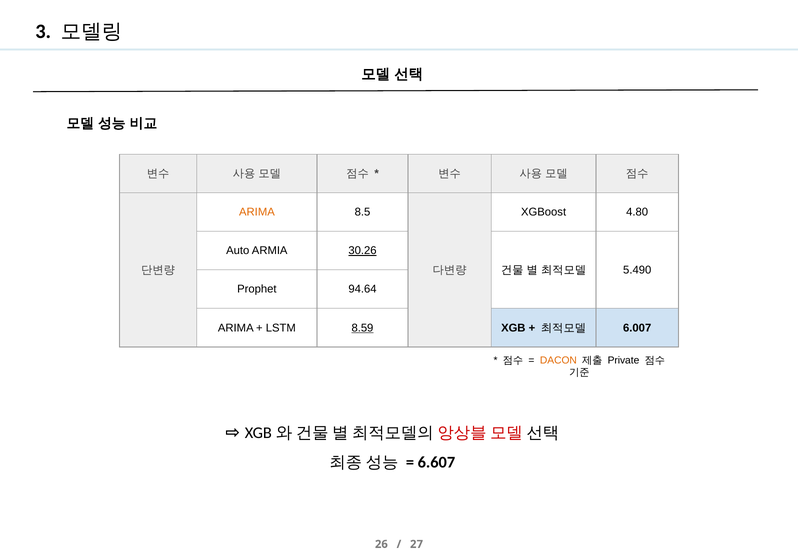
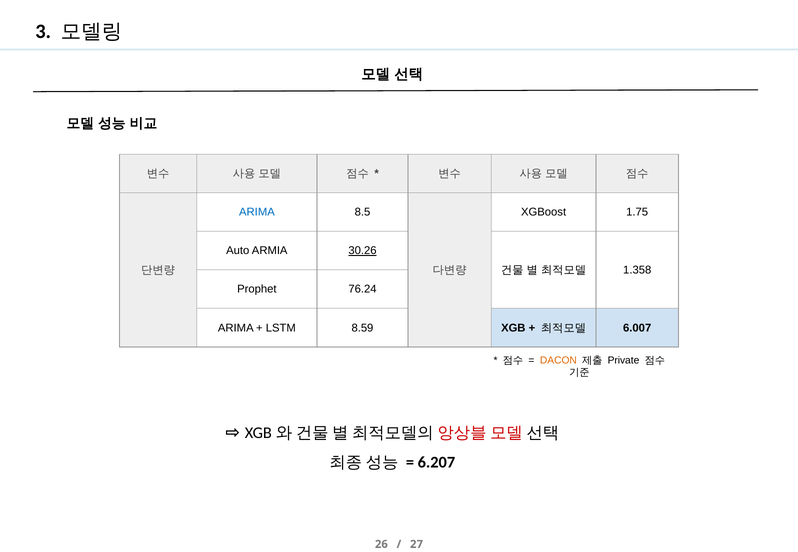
ARIMA colour: orange -> blue (257, 212)
4.80: 4.80 -> 1.75 (637, 212)
5.490: 5.490 -> 1.358 (637, 270)
94.64: 94.64 -> 76.24 (362, 289)
8.59 underline: present -> none (362, 328)
6.607: 6.607 -> 6.207 (436, 463)
